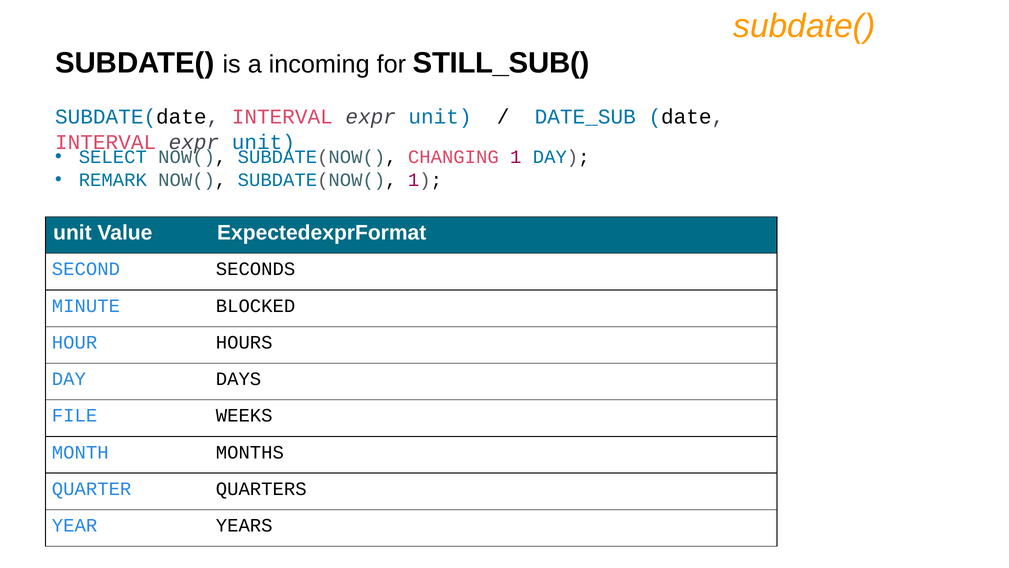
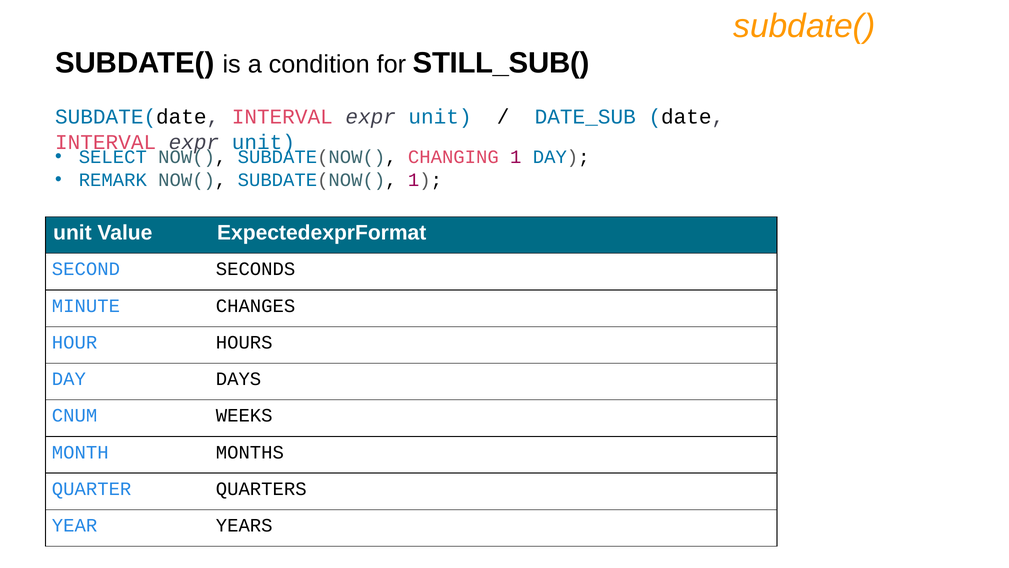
incoming: incoming -> condition (319, 64)
BLOCKED: BLOCKED -> CHANGES (256, 306)
FILE: FILE -> CNUM (75, 415)
